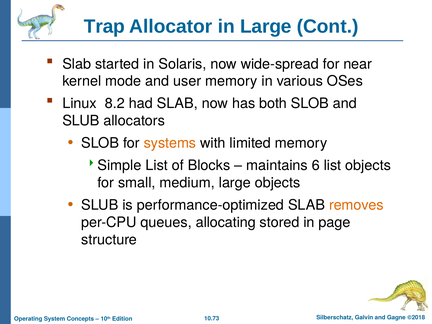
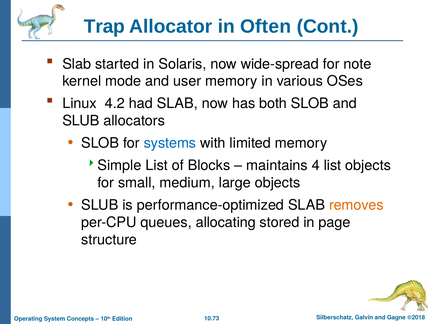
in Large: Large -> Often (266, 26)
near: near -> note (358, 64)
8.2: 8.2 -> 4.2 (115, 104)
systems colour: orange -> blue (170, 143)
6: 6 -> 4 (316, 165)
